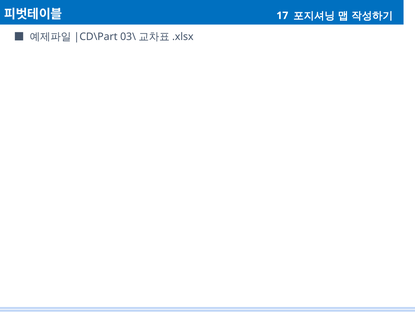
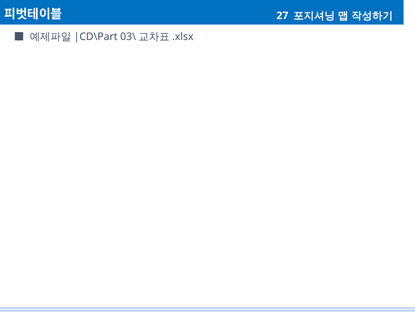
17: 17 -> 27 (282, 16)
